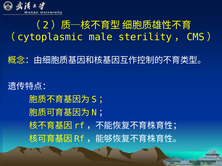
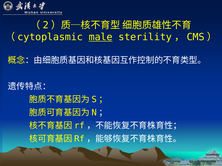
male underline: none -> present (101, 37)
